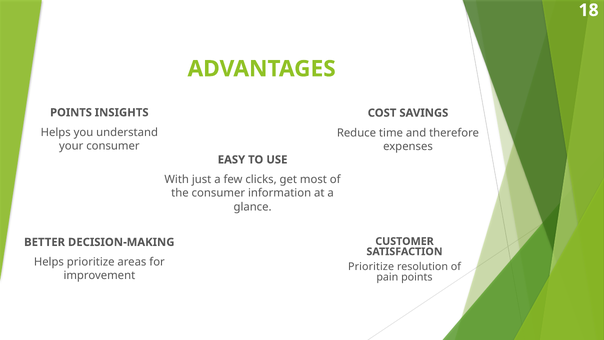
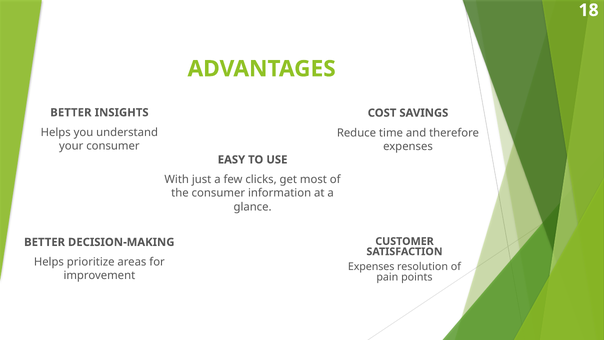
POINTS: POINTS -> BETTER (71, 112)
Prioritize: Prioritize -> Expenses (371, 267)
